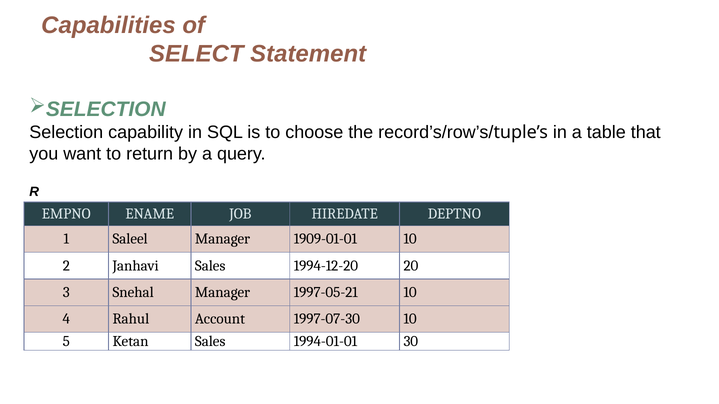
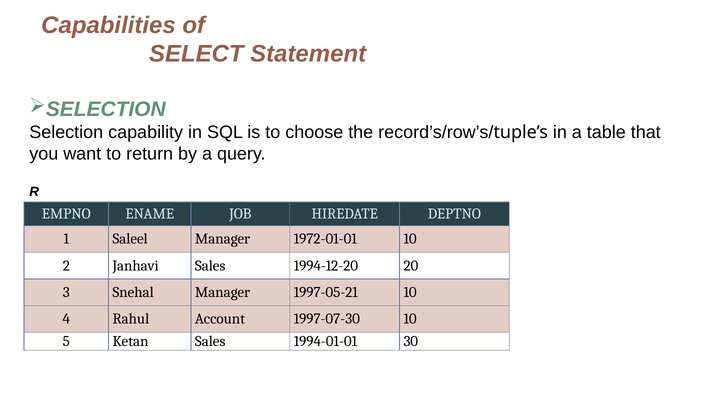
1909-01-01: 1909-01-01 -> 1972-01-01 (325, 239)
